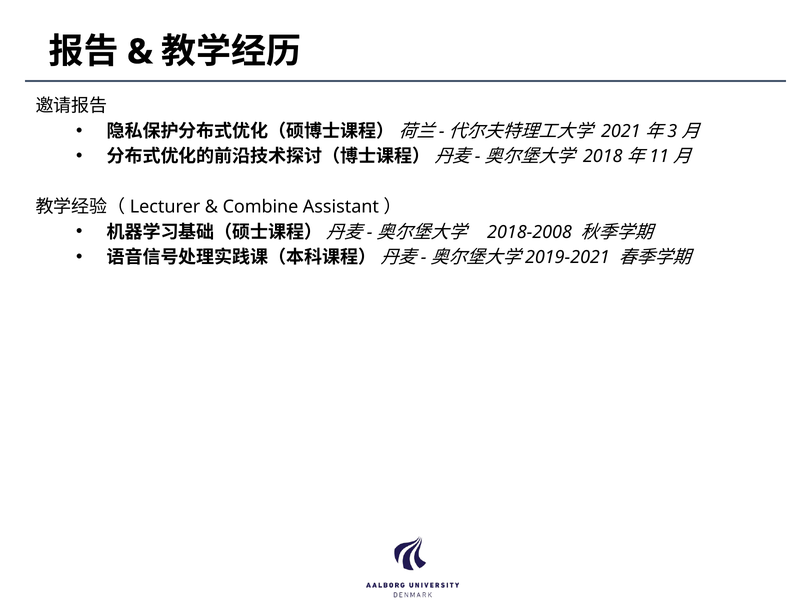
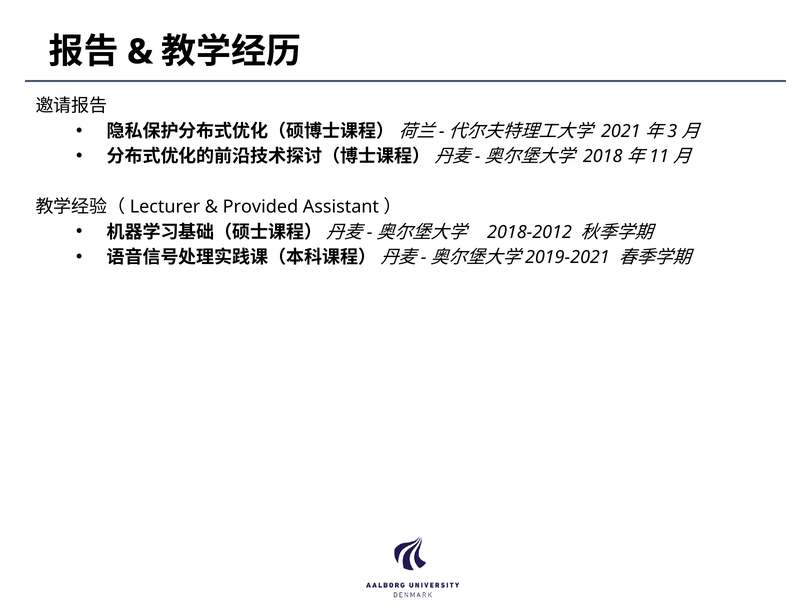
Combine: Combine -> Provided (260, 207)
2018-2008: 2018-2008 -> 2018-2012 (530, 232)
